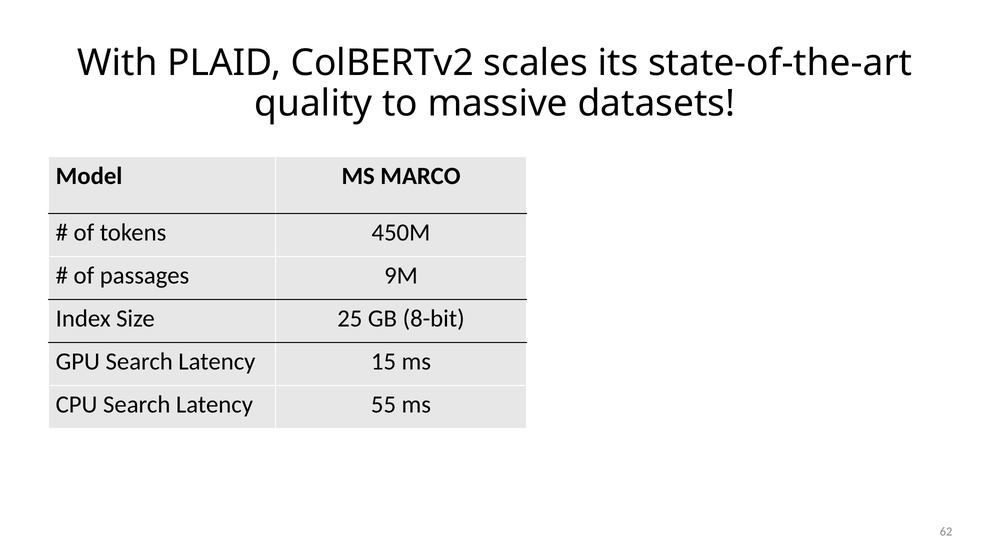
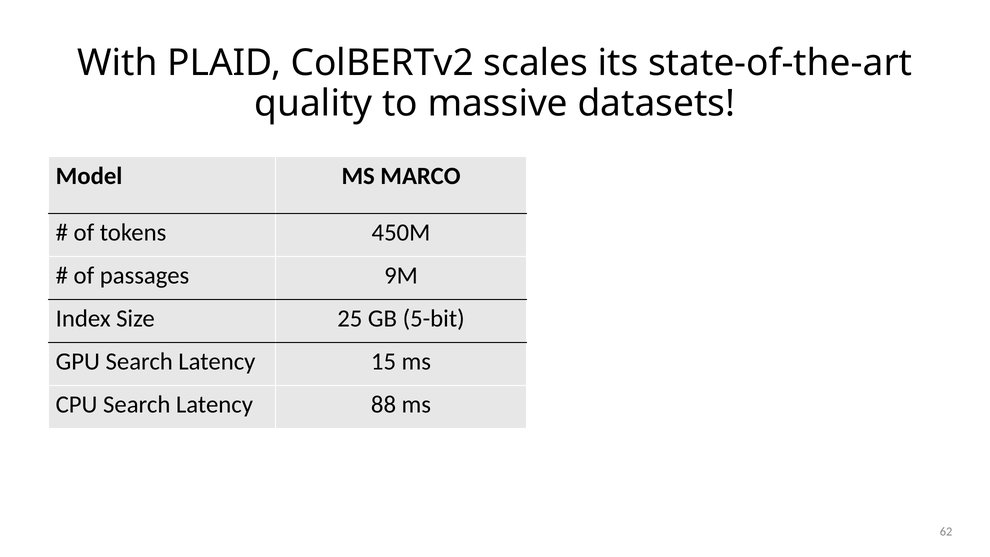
8-bit: 8-bit -> 5-bit (434, 319)
55: 55 -> 88 (384, 405)
